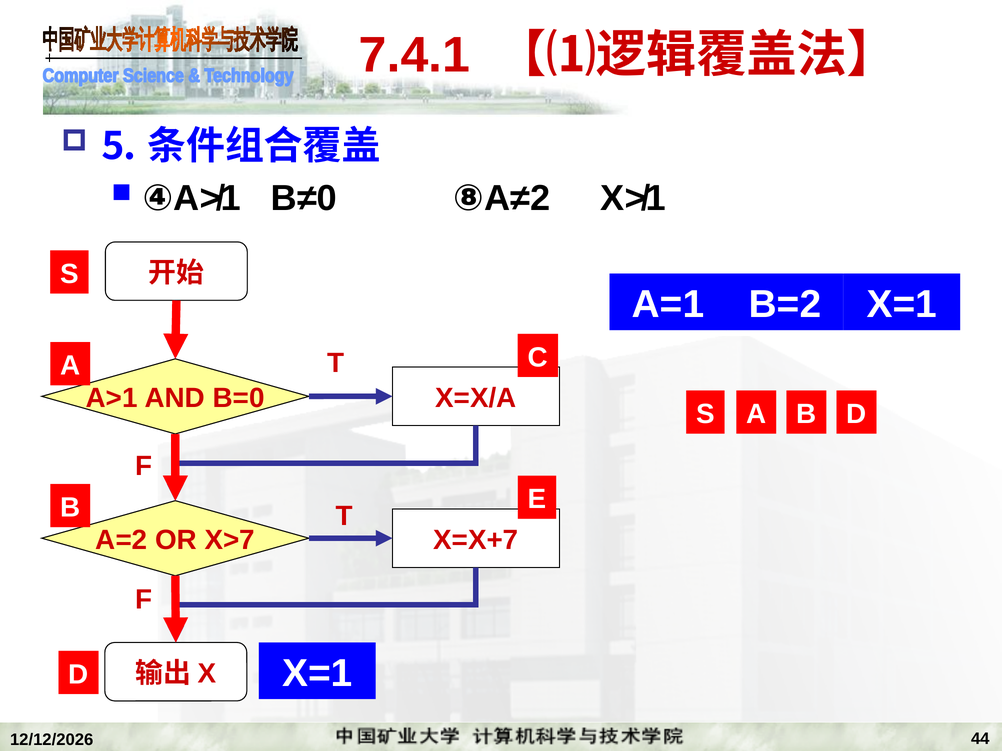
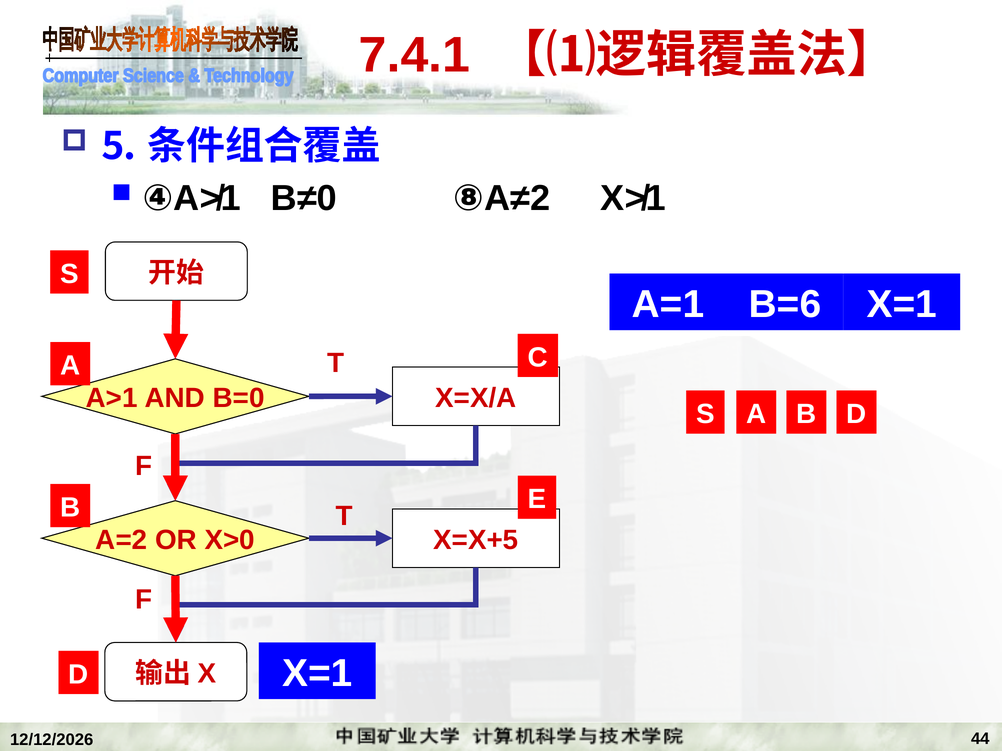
B=2: B=2 -> B=6 (785, 305)
X>7: X>7 -> X>0 (230, 540)
X=X+7: X=X+7 -> X=X+5 (476, 540)
